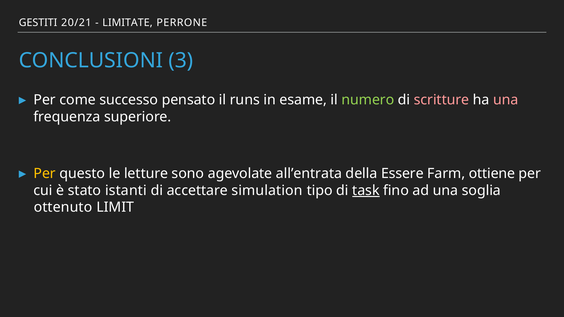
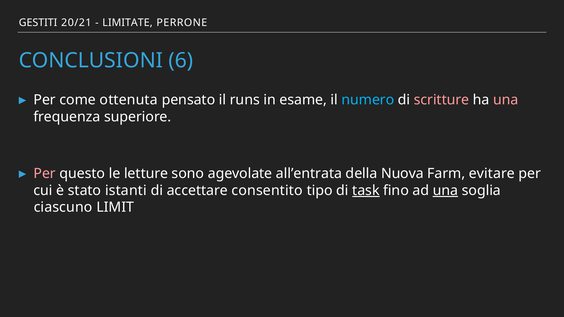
3: 3 -> 6 (181, 60)
successo: successo -> ottenuta (129, 100)
numero colour: light green -> light blue (368, 100)
Per colour: yellow -> pink (45, 174)
Essere: Essere -> Nuova (402, 174)
ottiene: ottiene -> evitare (492, 174)
simulation: simulation -> consentito (267, 191)
una underline: none -> present (445, 191)
ottenuto: ottenuto -> ciascuno (63, 207)
